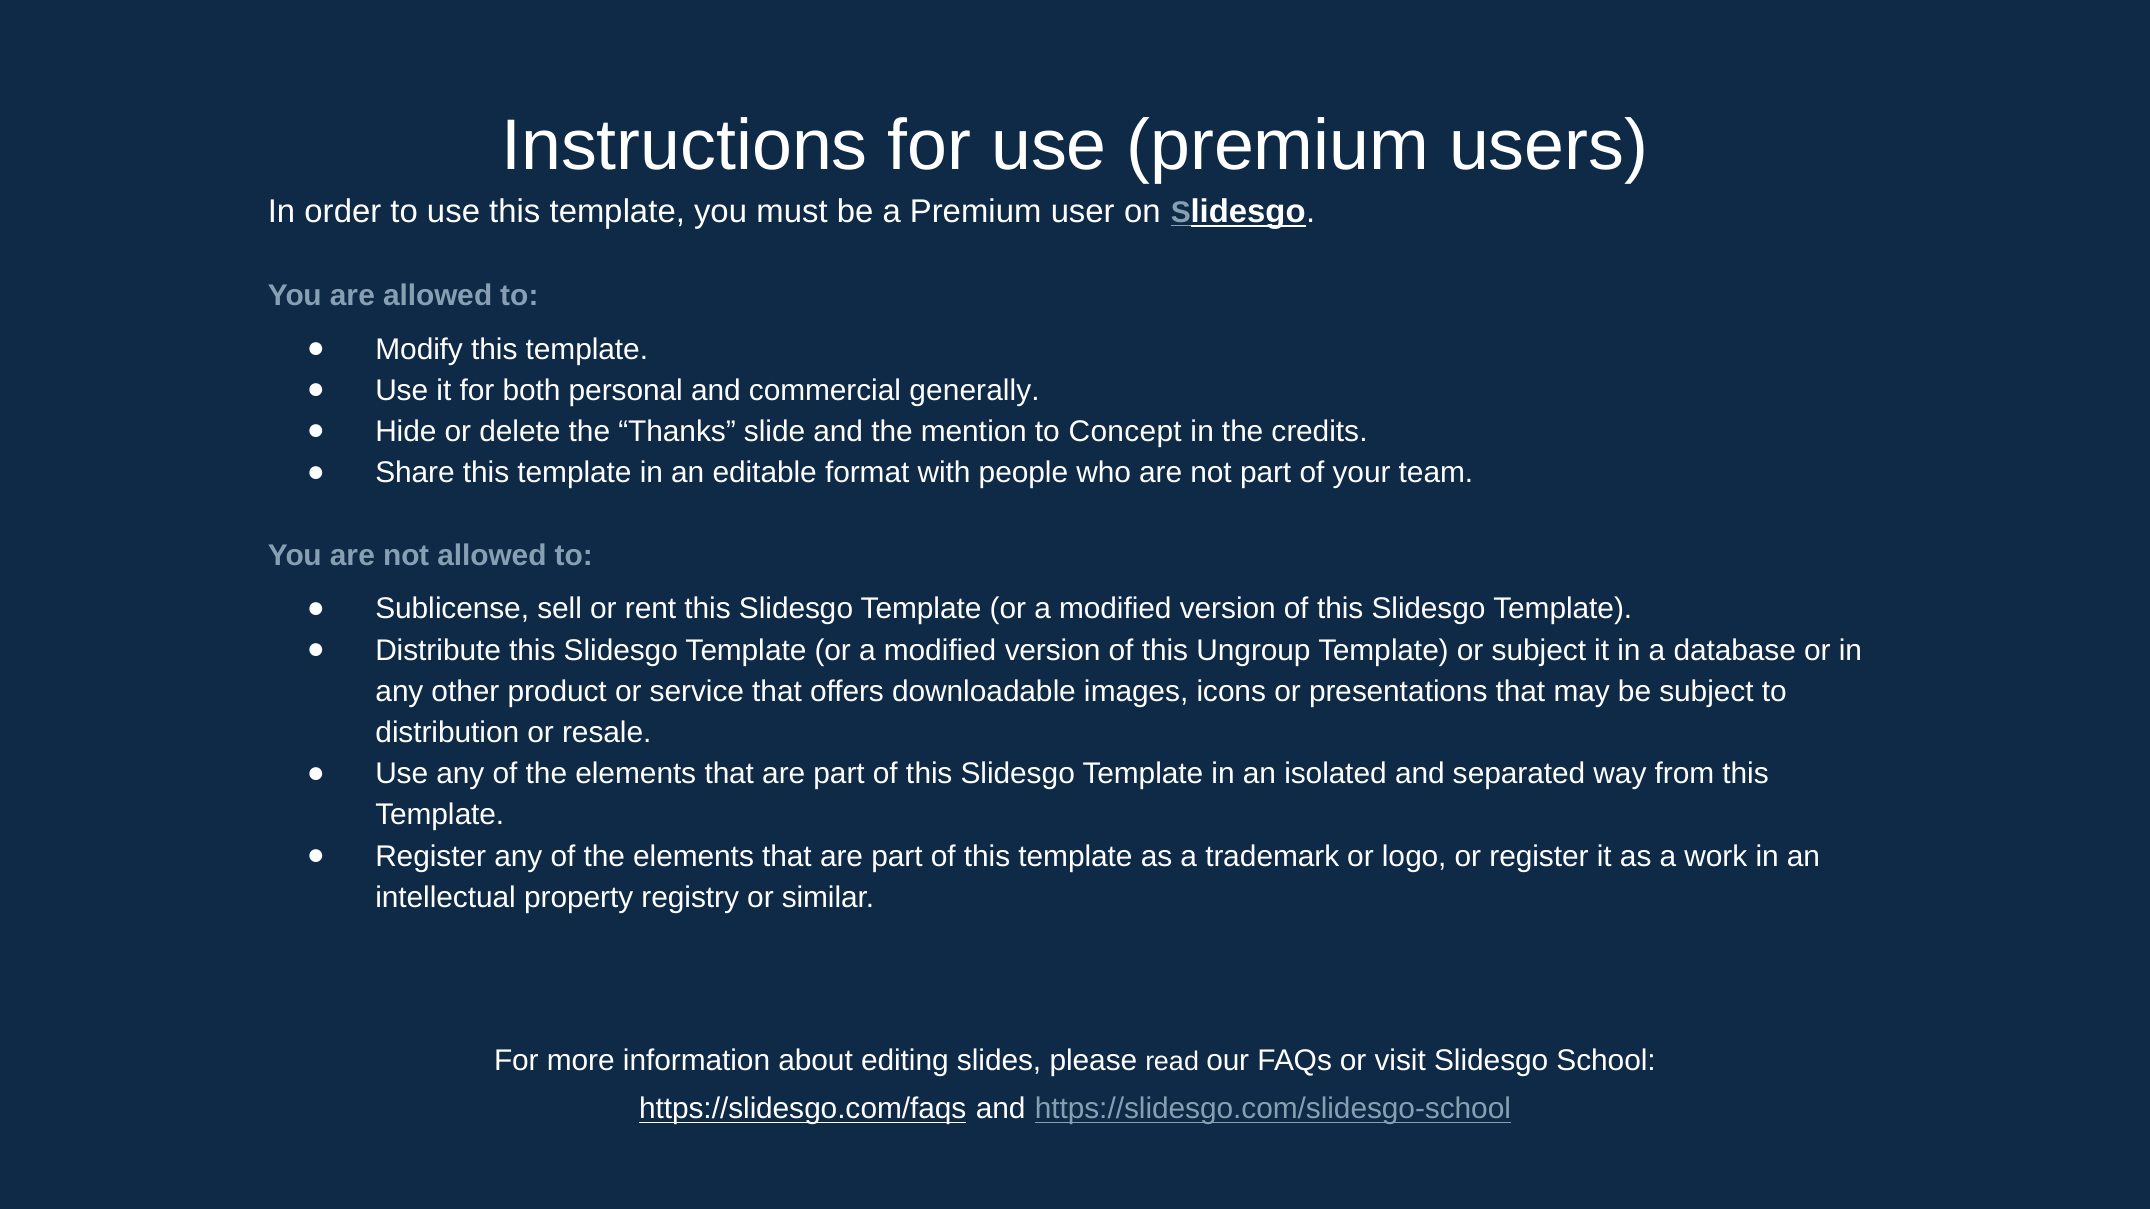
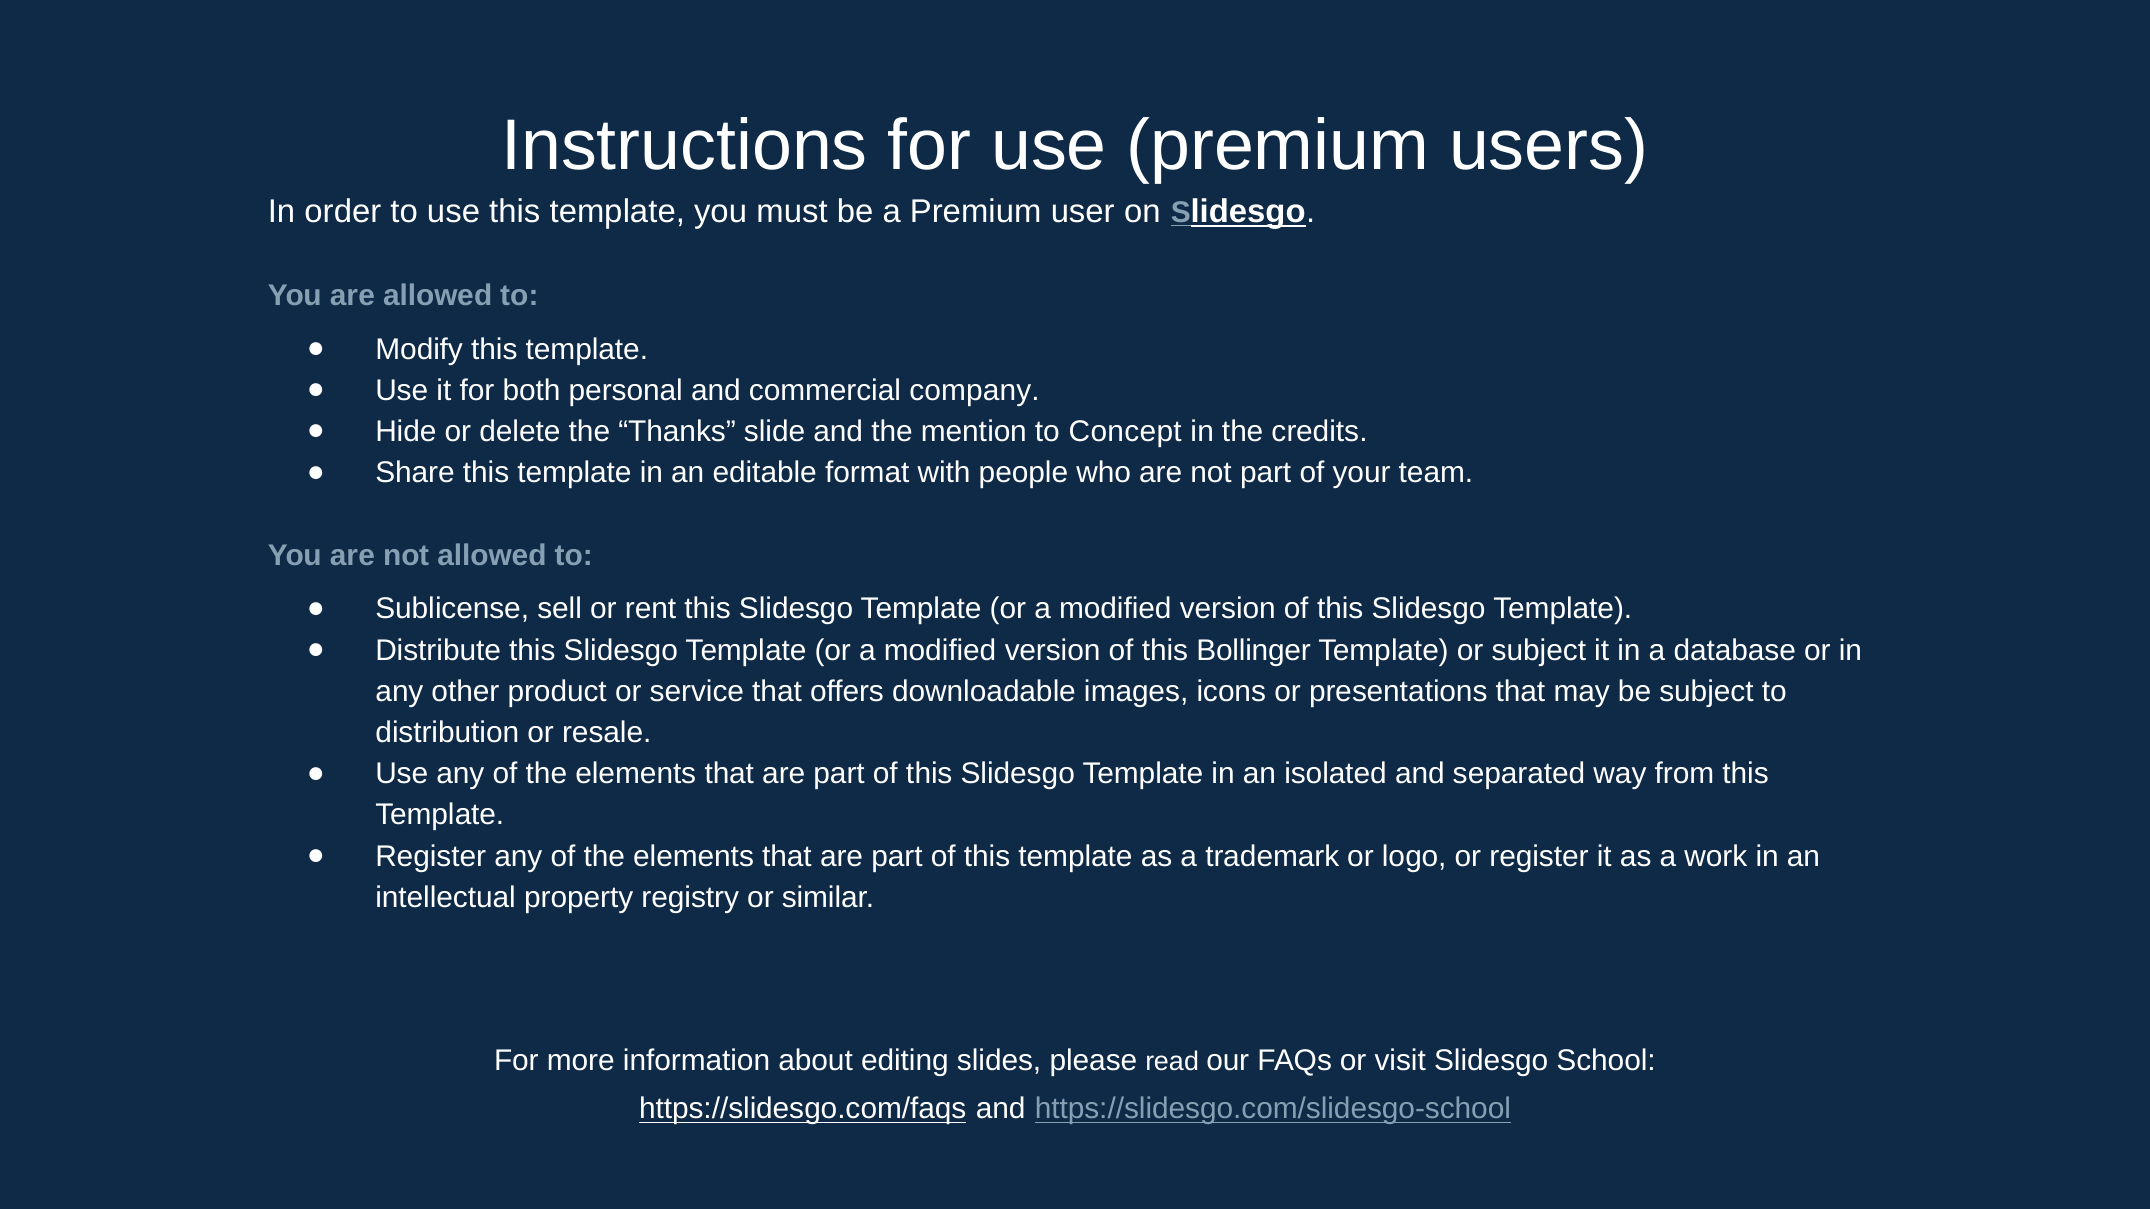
generally: generally -> company (975, 391)
Ungroup: Ungroup -> Bollinger (1254, 650)
